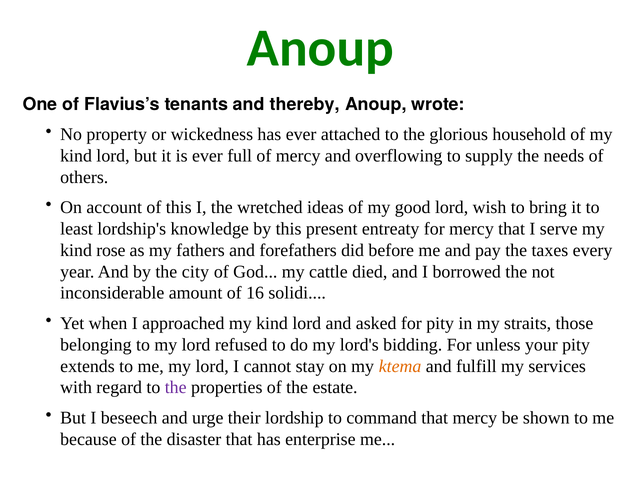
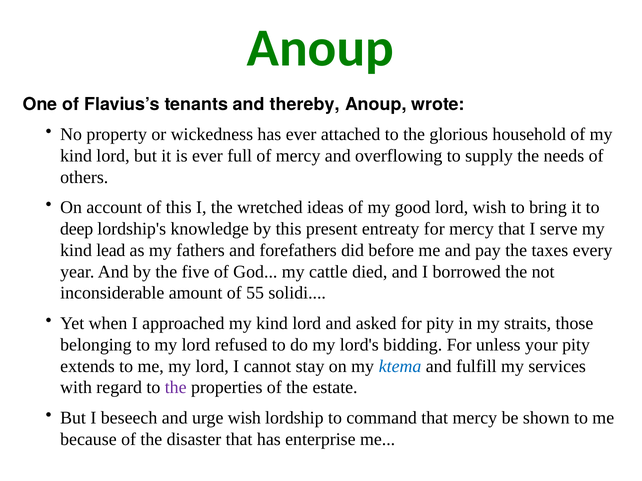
least: least -> deep (77, 229)
rose: rose -> lead (111, 251)
city: city -> five (196, 272)
16: 16 -> 55 (255, 293)
ktema colour: orange -> blue (400, 367)
urge their: their -> wish (244, 418)
